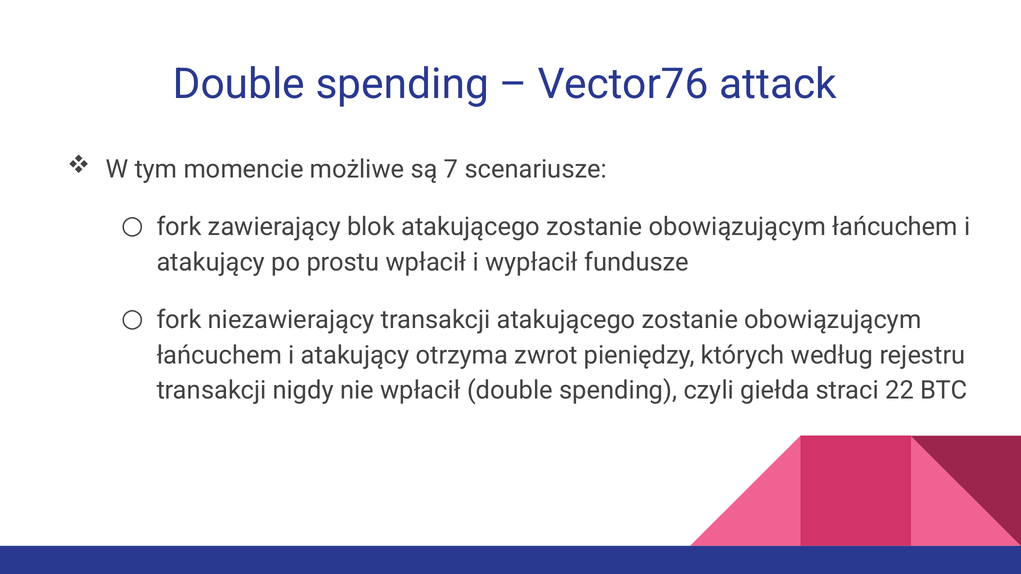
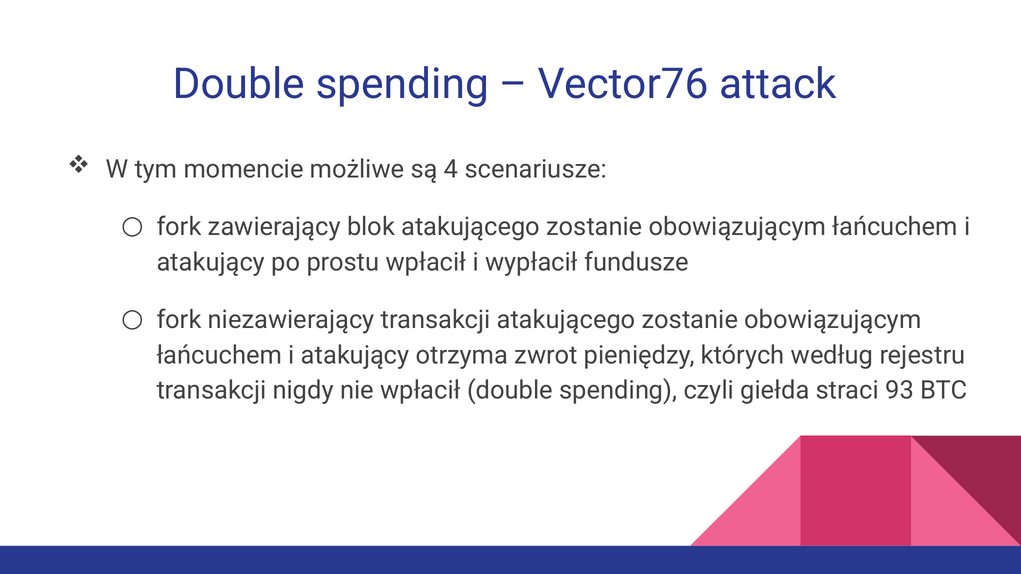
7: 7 -> 4 (451, 169)
22: 22 -> 93 (900, 391)
